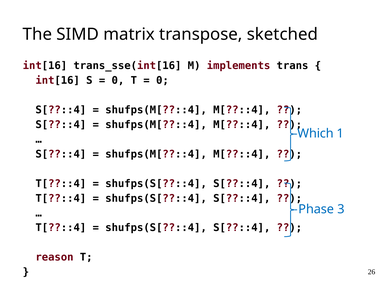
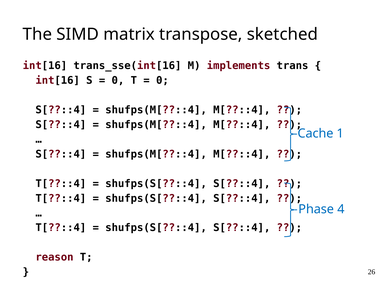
Which: Which -> Cache (316, 133)
3: 3 -> 4 (341, 209)
